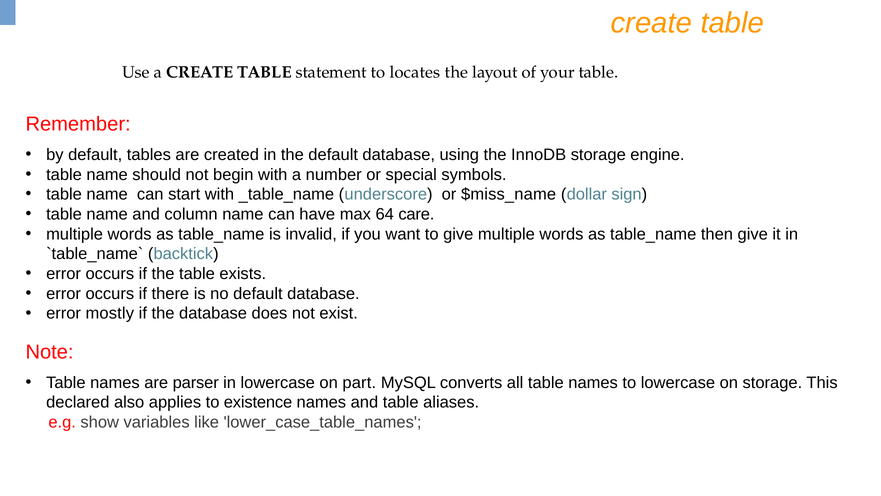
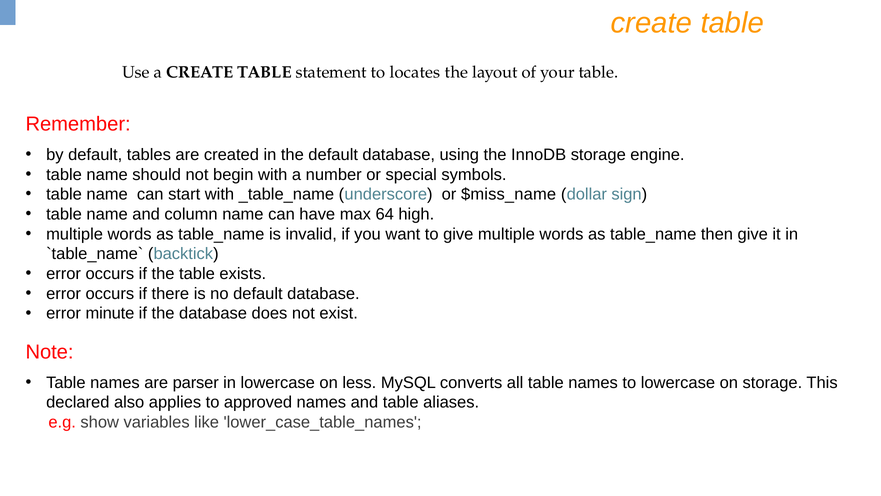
care: care -> high (416, 214)
mostly: mostly -> minute (110, 313)
part: part -> less (359, 382)
existence: existence -> approved (258, 402)
